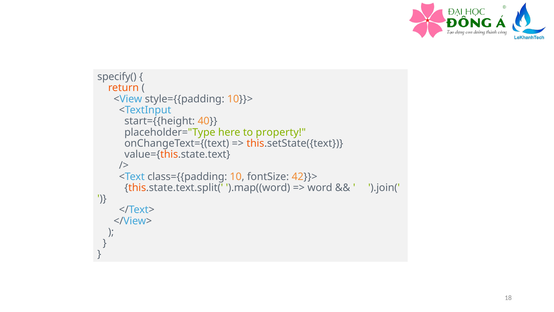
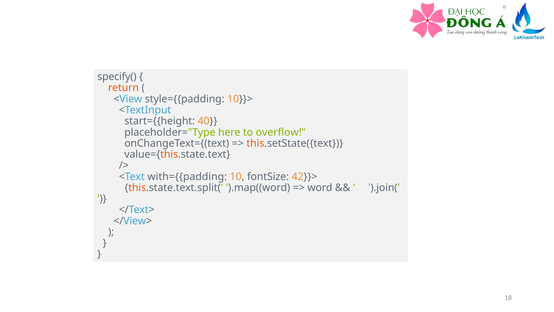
property: property -> overflow (281, 132)
class={{padding: class={{padding -> with={{padding (187, 176)
